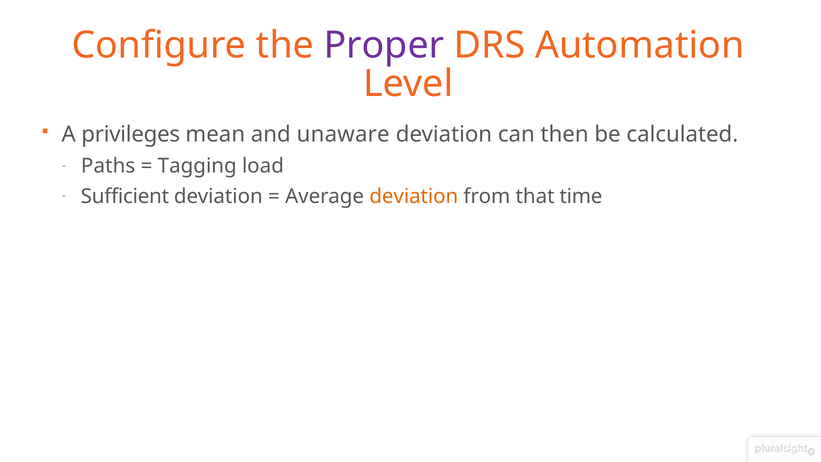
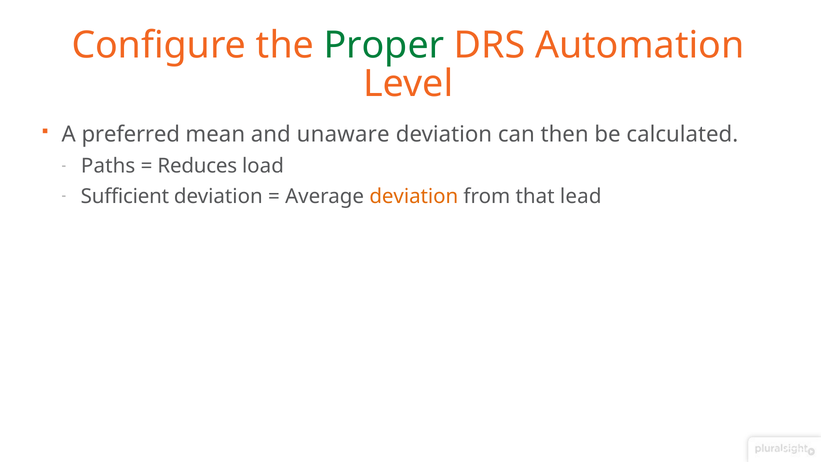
Proper colour: purple -> green (384, 45)
privileges: privileges -> preferred (131, 134)
Tagging: Tagging -> Reduces (197, 166)
time: time -> lead (581, 196)
